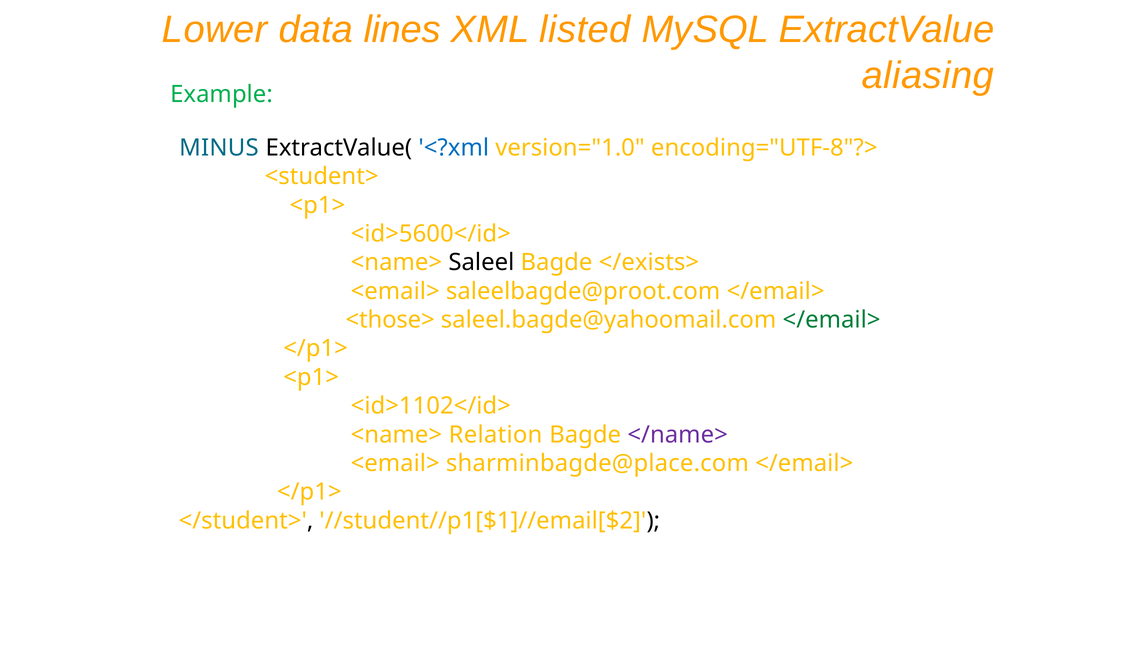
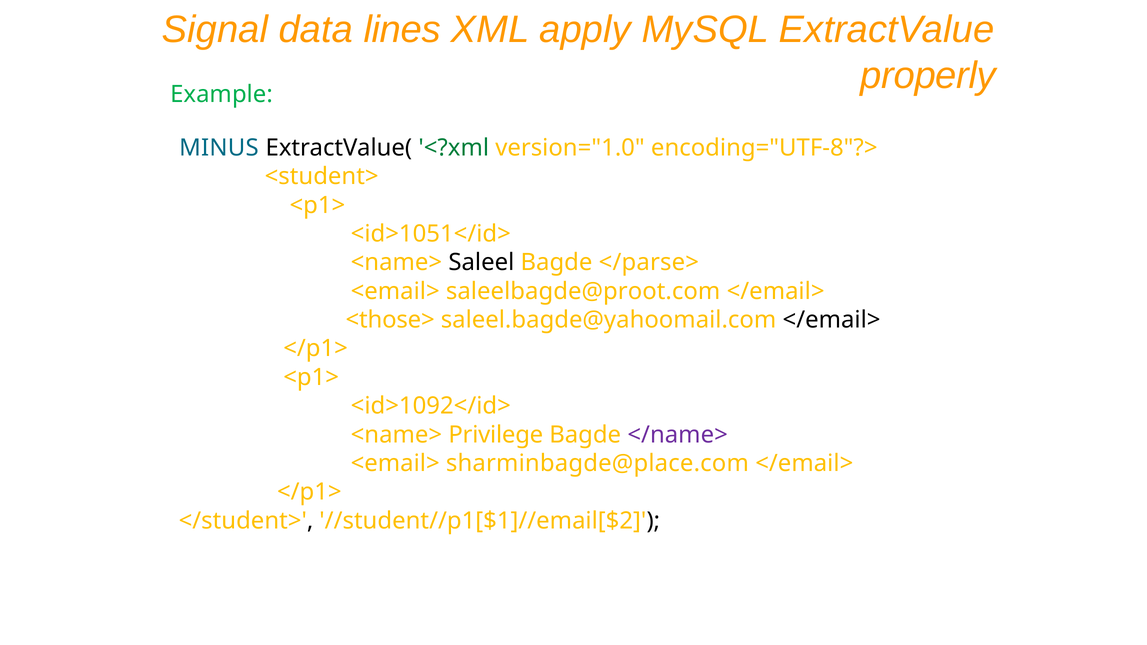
Lower: Lower -> Signal (215, 30)
listed: listed -> apply (585, 30)
aliasing: aliasing -> properly (928, 76)
<?xml colour: blue -> green (454, 148)
<id>5600</id>: <id>5600</id> -> <id>1051</id> (431, 234)
</exists>: </exists> -> </parse> (649, 263)
</email> colour: green -> black (832, 320)
<id>1102</id>: <id>1102</id> -> <id>1092</id> (431, 406)
Relation: Relation -> Privilege (496, 435)
